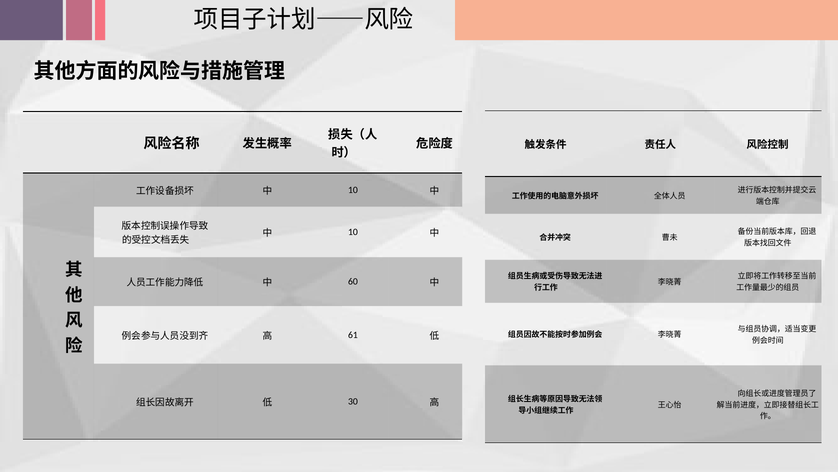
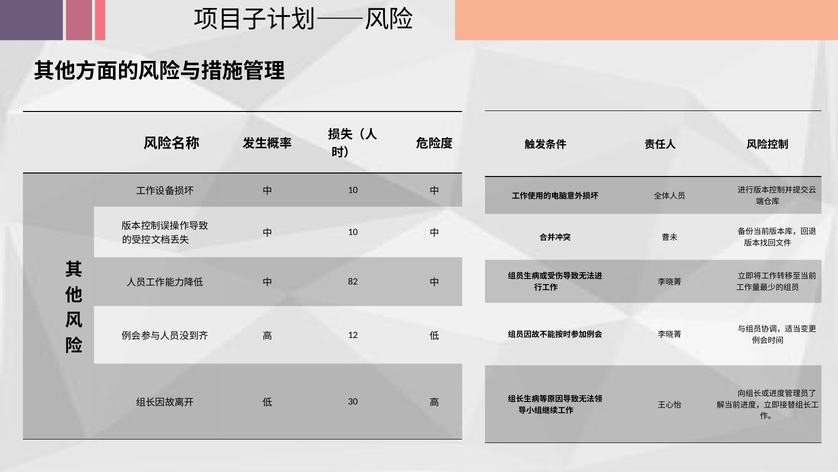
60: 60 -> 82 (353, 281)
61: 61 -> 12 (353, 335)
